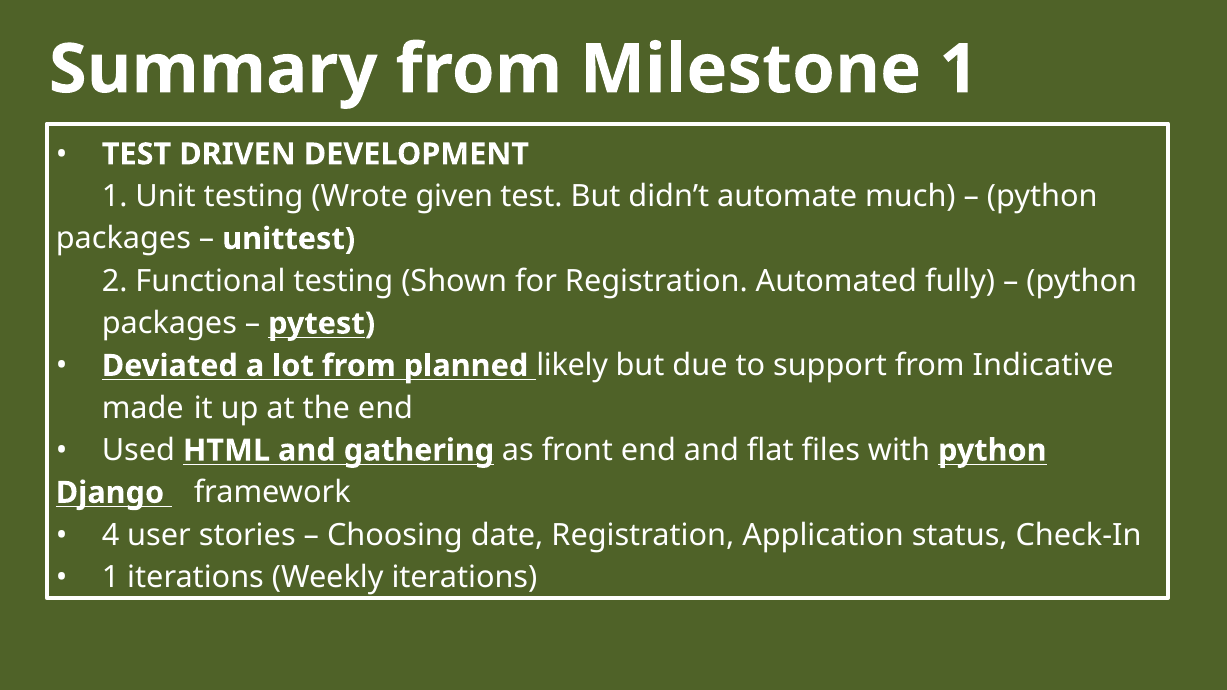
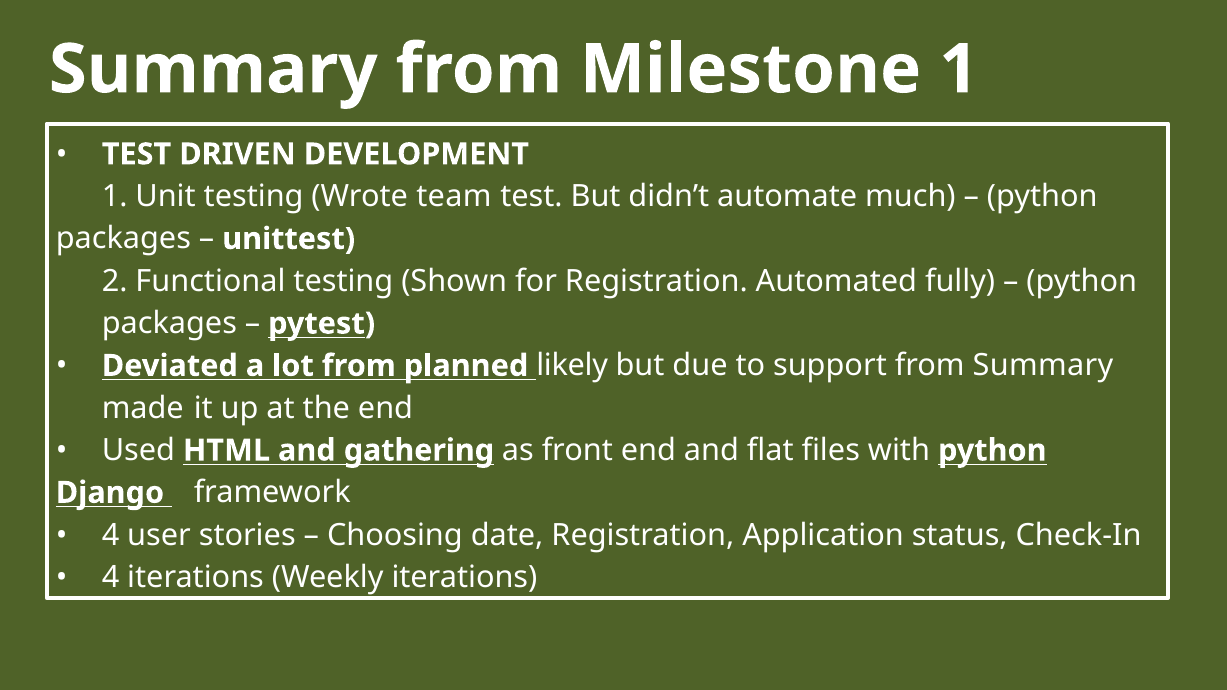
given: given -> team (454, 197)
from Indicative: Indicative -> Summary (1043, 366)
1: 1 -> 4 (111, 577)
